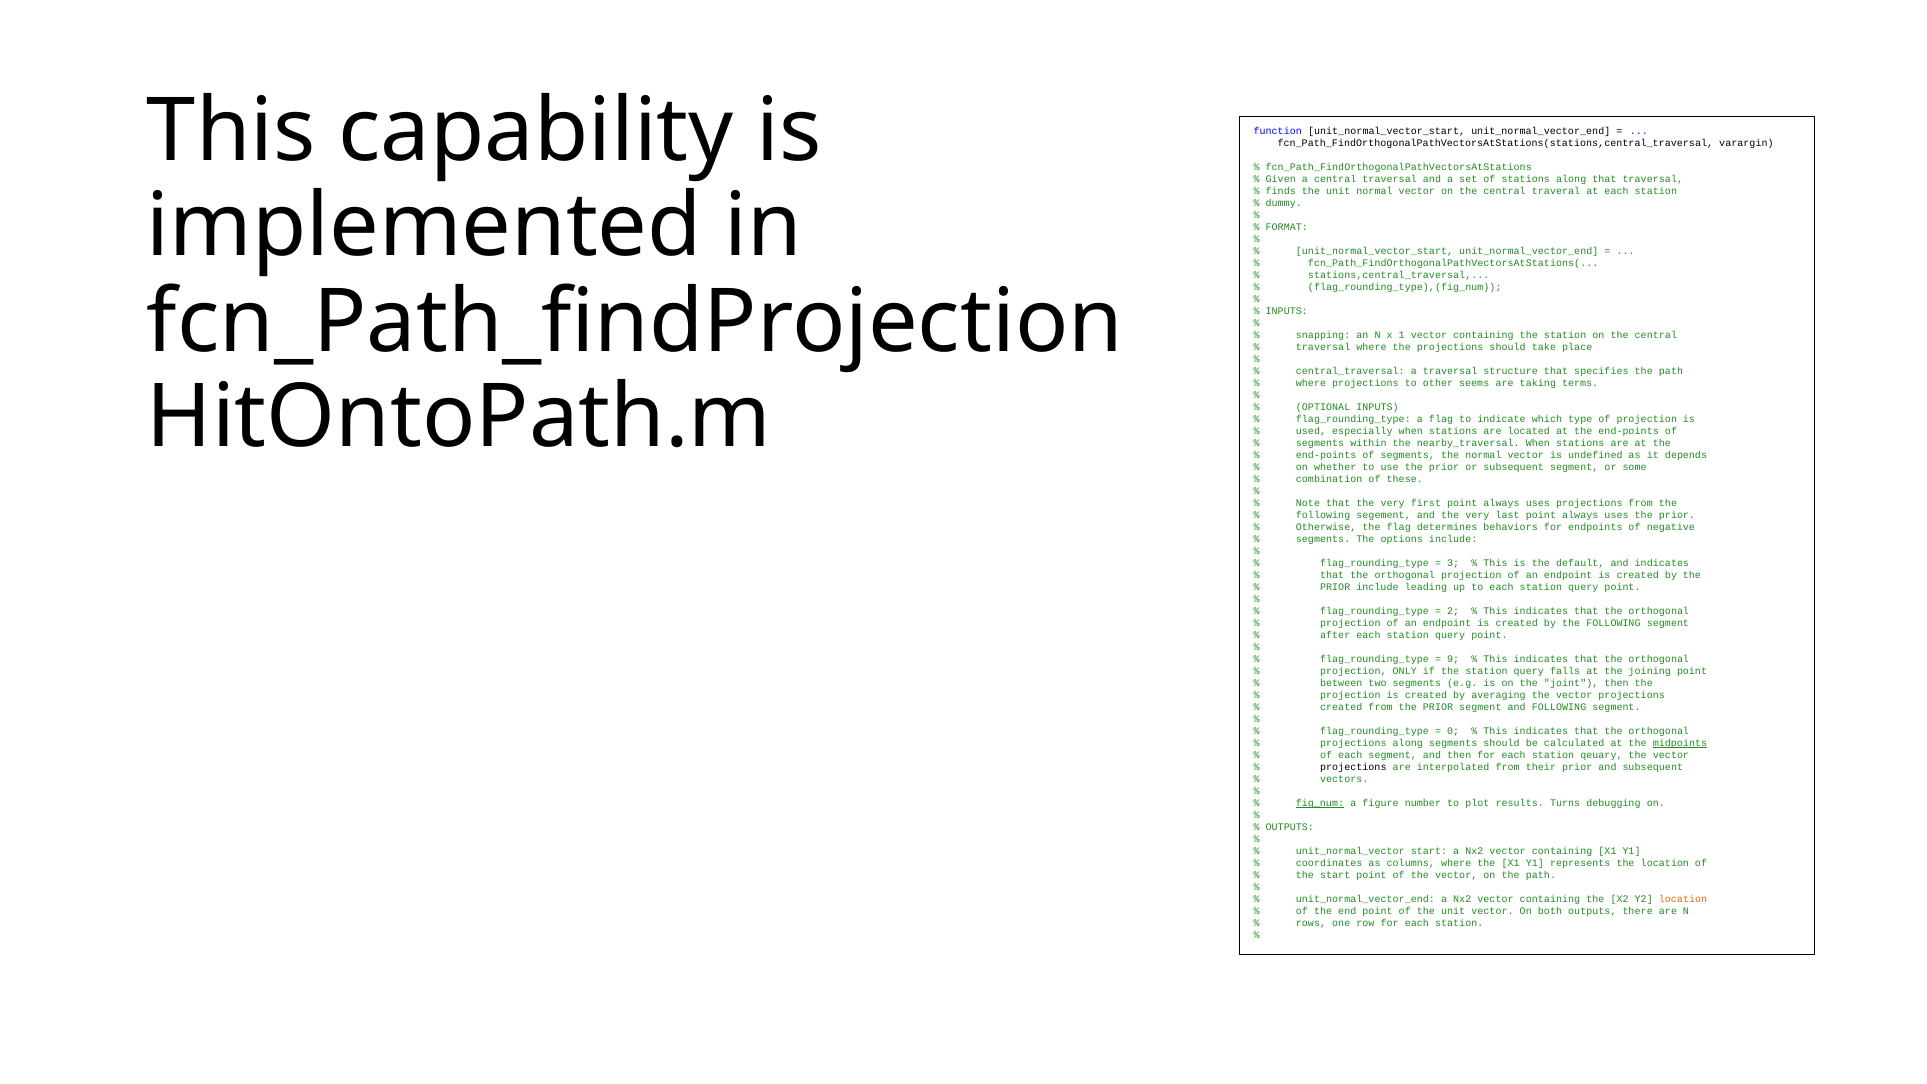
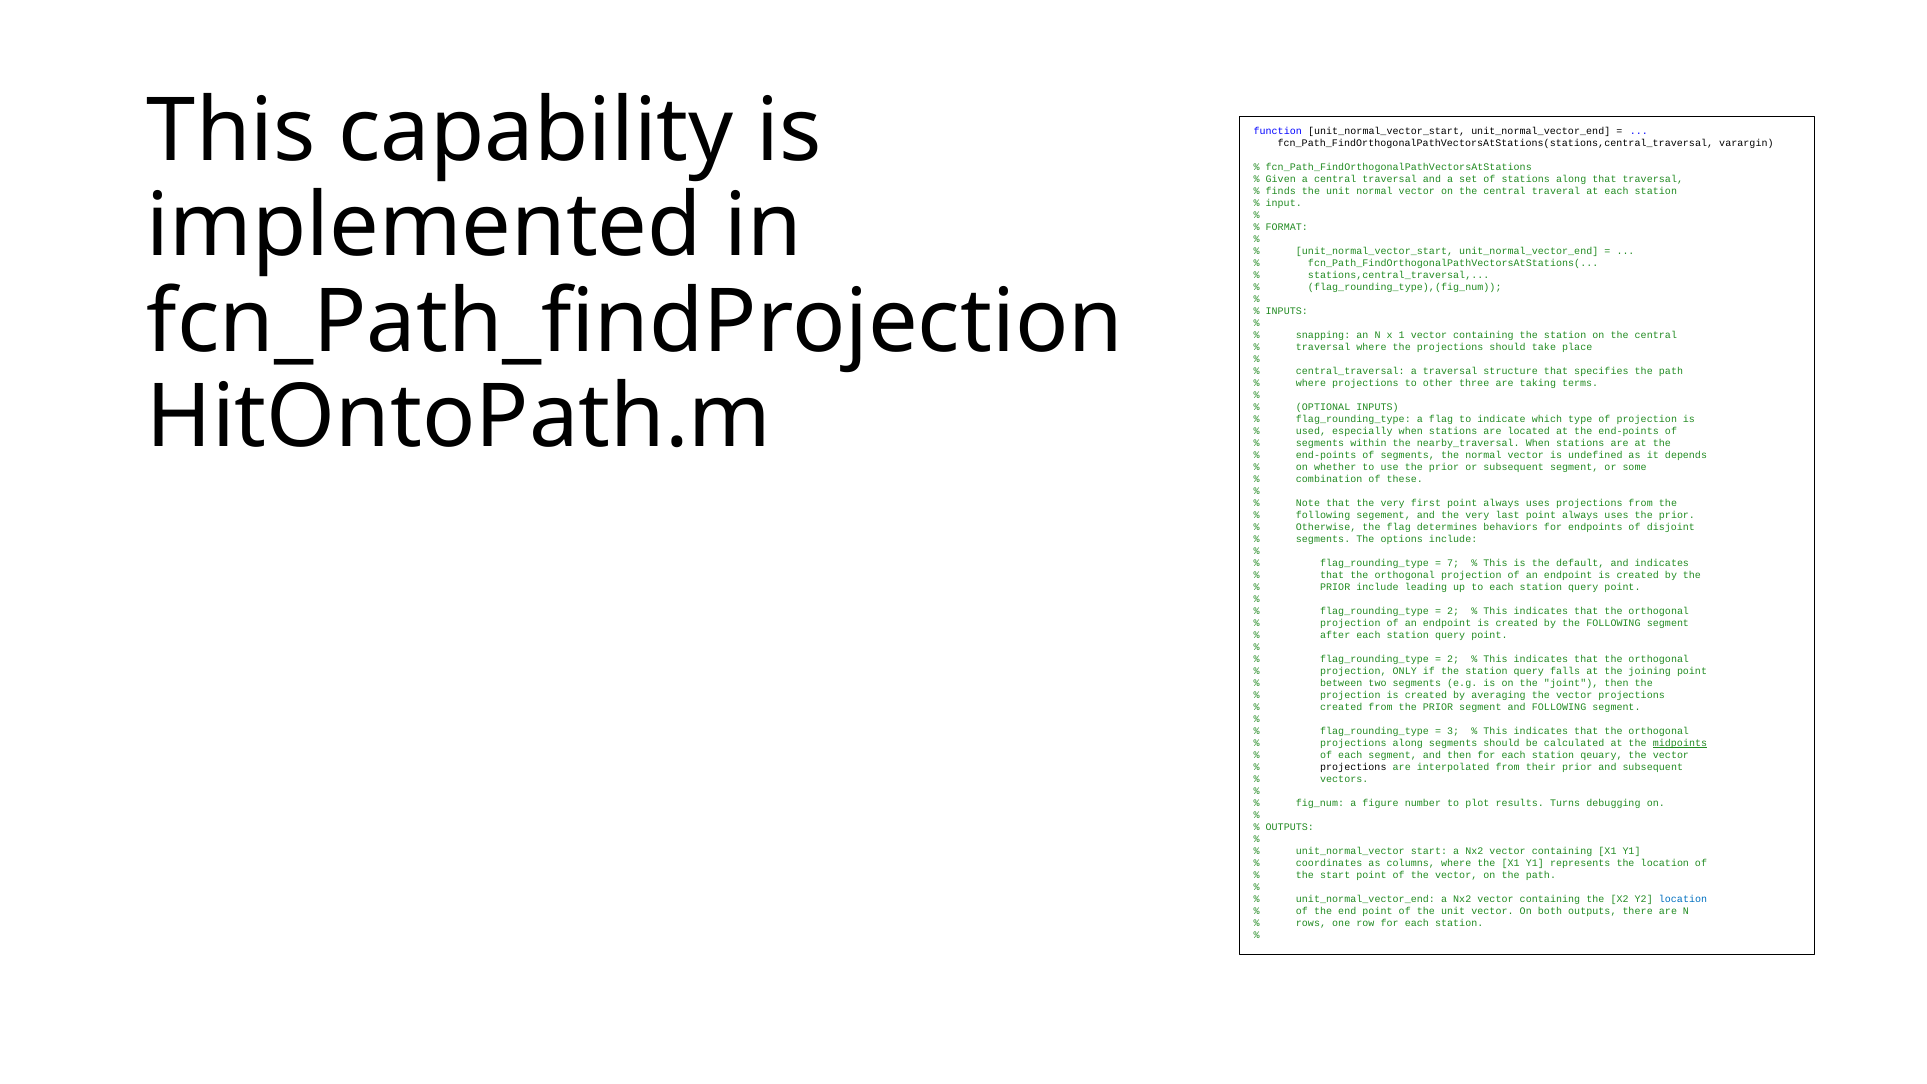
dummy: dummy -> input (1284, 203)
seems: seems -> three (1474, 383)
negative: negative -> disjoint (1671, 527)
3: 3 -> 7 (1453, 563)
9: 9 -> 2 (1453, 659)
0: 0 -> 3 (1453, 731)
fig_num underline: present -> none (1320, 803)
location colour: orange -> blue (1683, 899)
